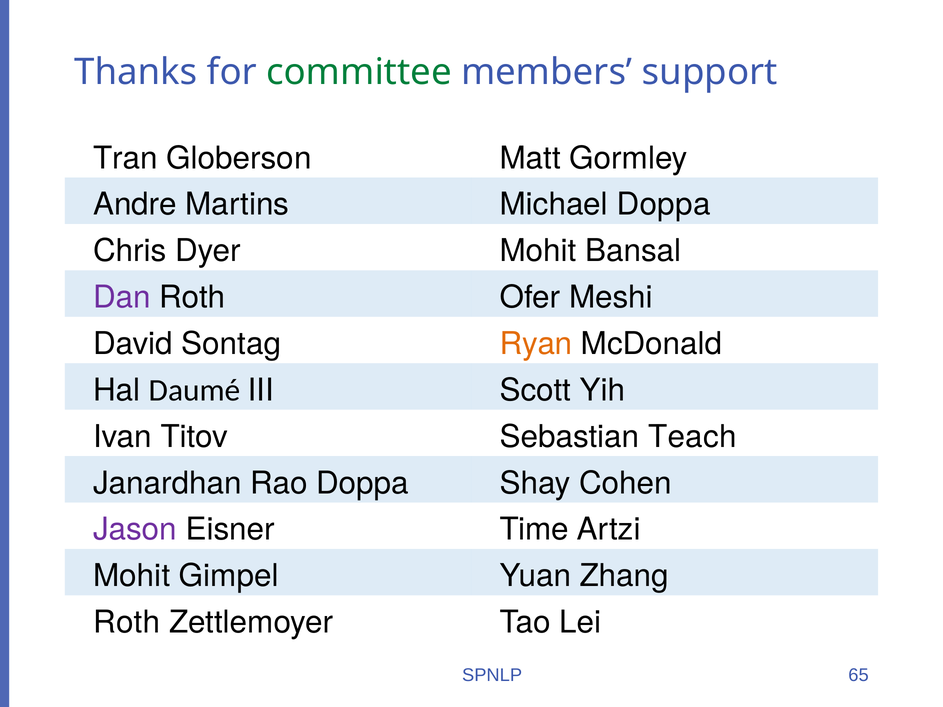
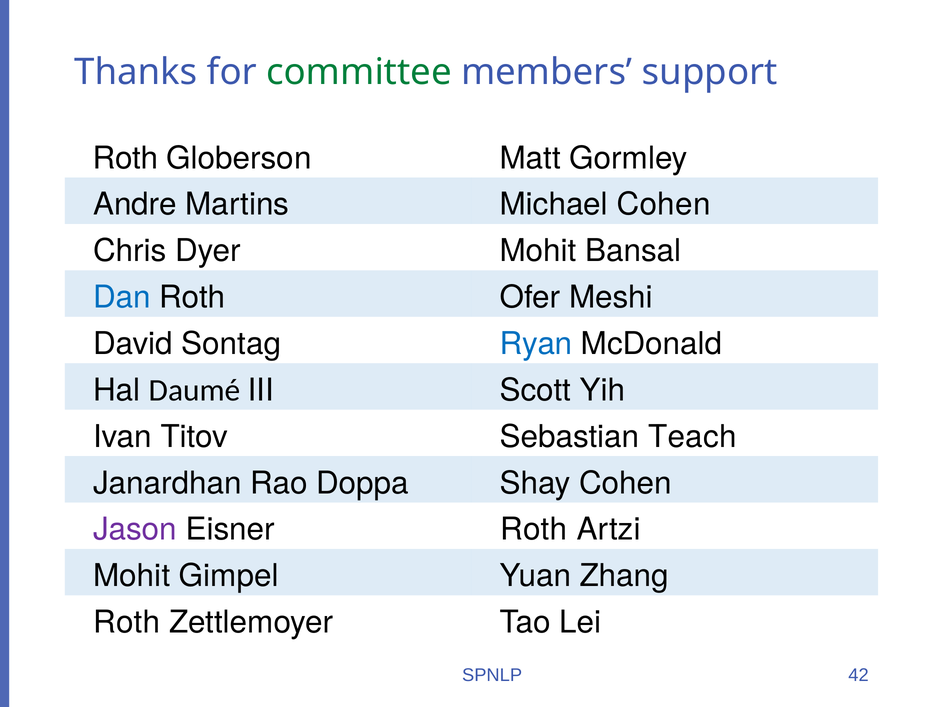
Tran: Tran -> Roth (126, 158)
Michael Doppa: Doppa -> Cohen (664, 205)
Dan colour: purple -> blue (122, 298)
Ryan colour: orange -> blue (536, 344)
Eisner Time: Time -> Roth (534, 530)
65: 65 -> 42 (859, 676)
